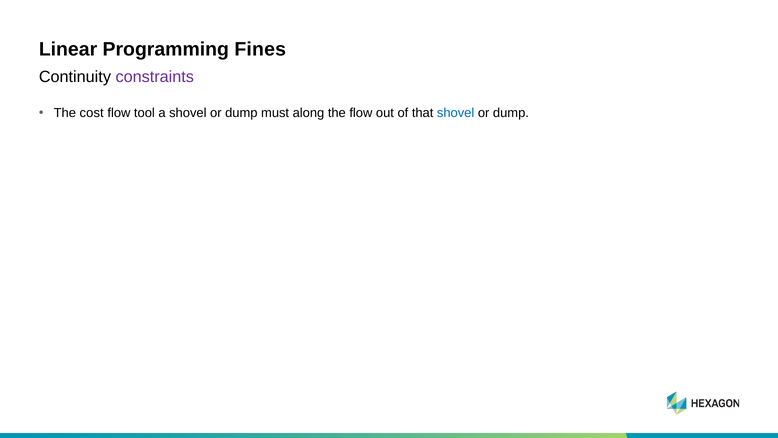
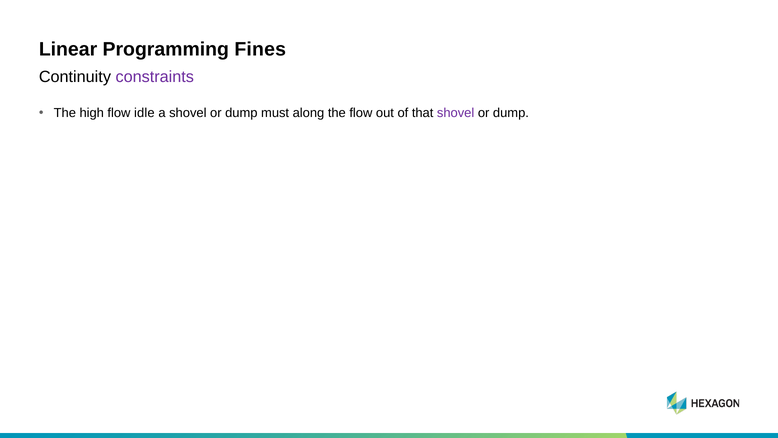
cost: cost -> high (92, 113)
tool: tool -> idle (144, 113)
shovel colour: blue -> purple (456, 113)
